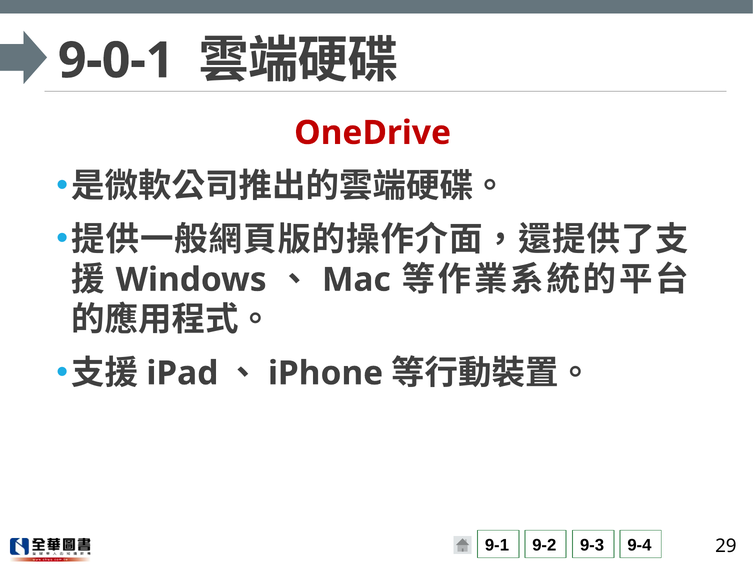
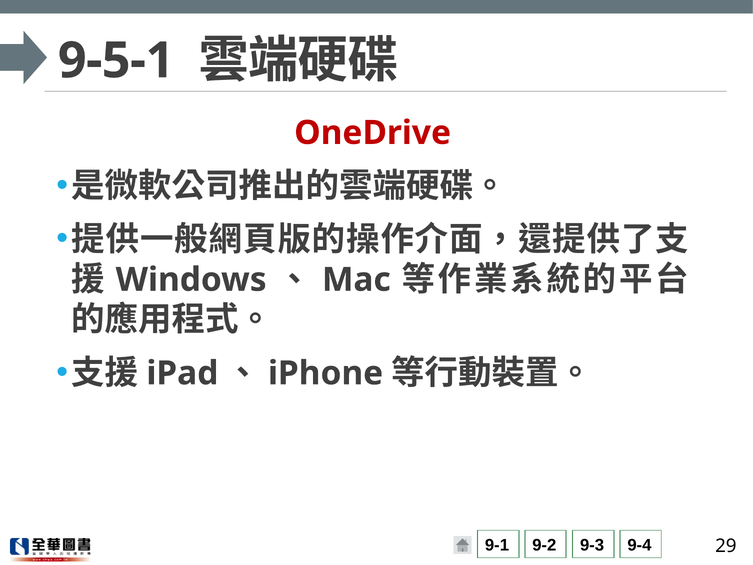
9-0-1: 9-0-1 -> 9-5-1 (116, 61)
